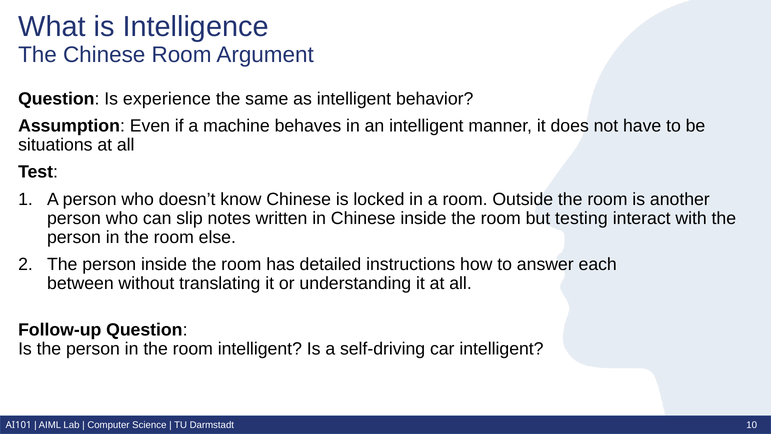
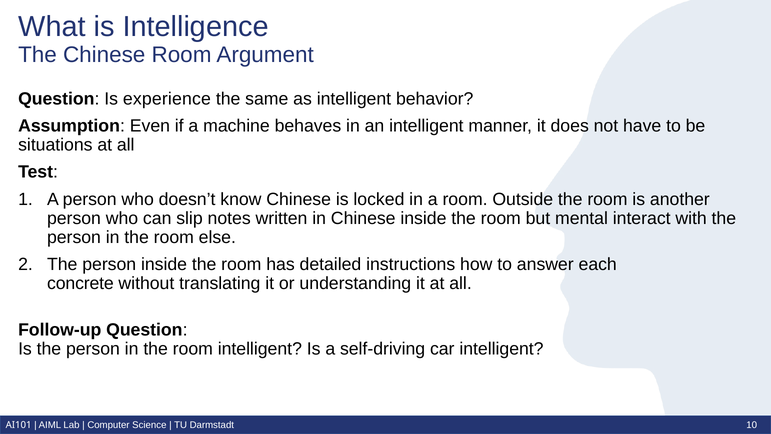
testing: testing -> mental (582, 218)
between: between -> concrete (80, 283)
